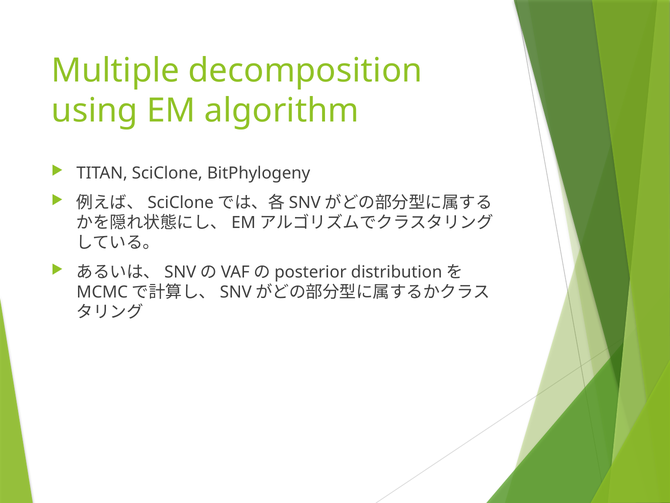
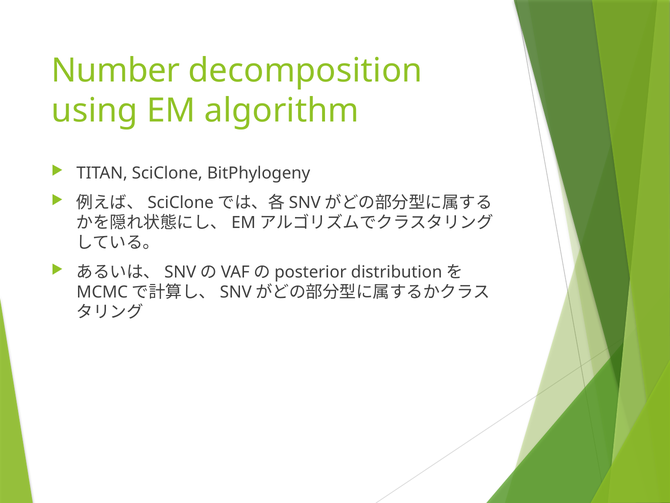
Multiple: Multiple -> Number (116, 70)
